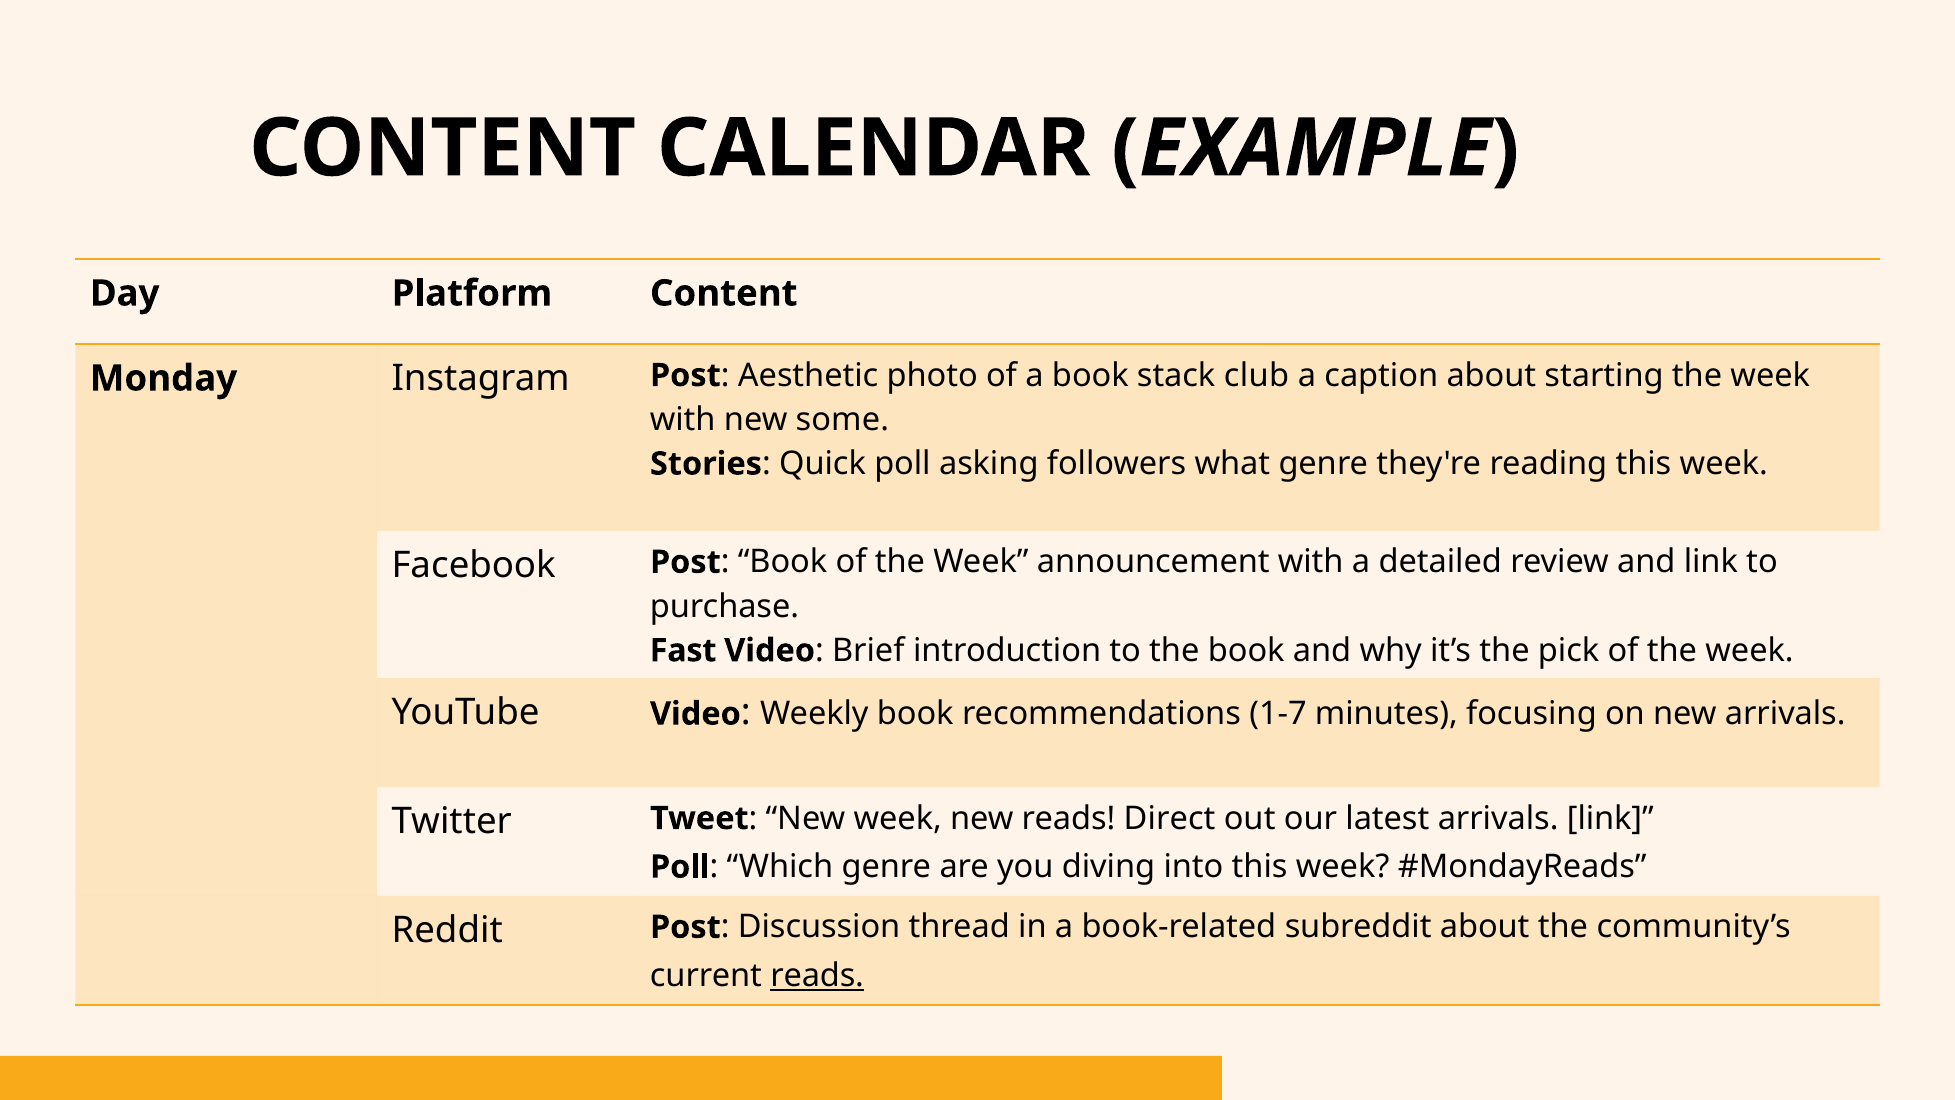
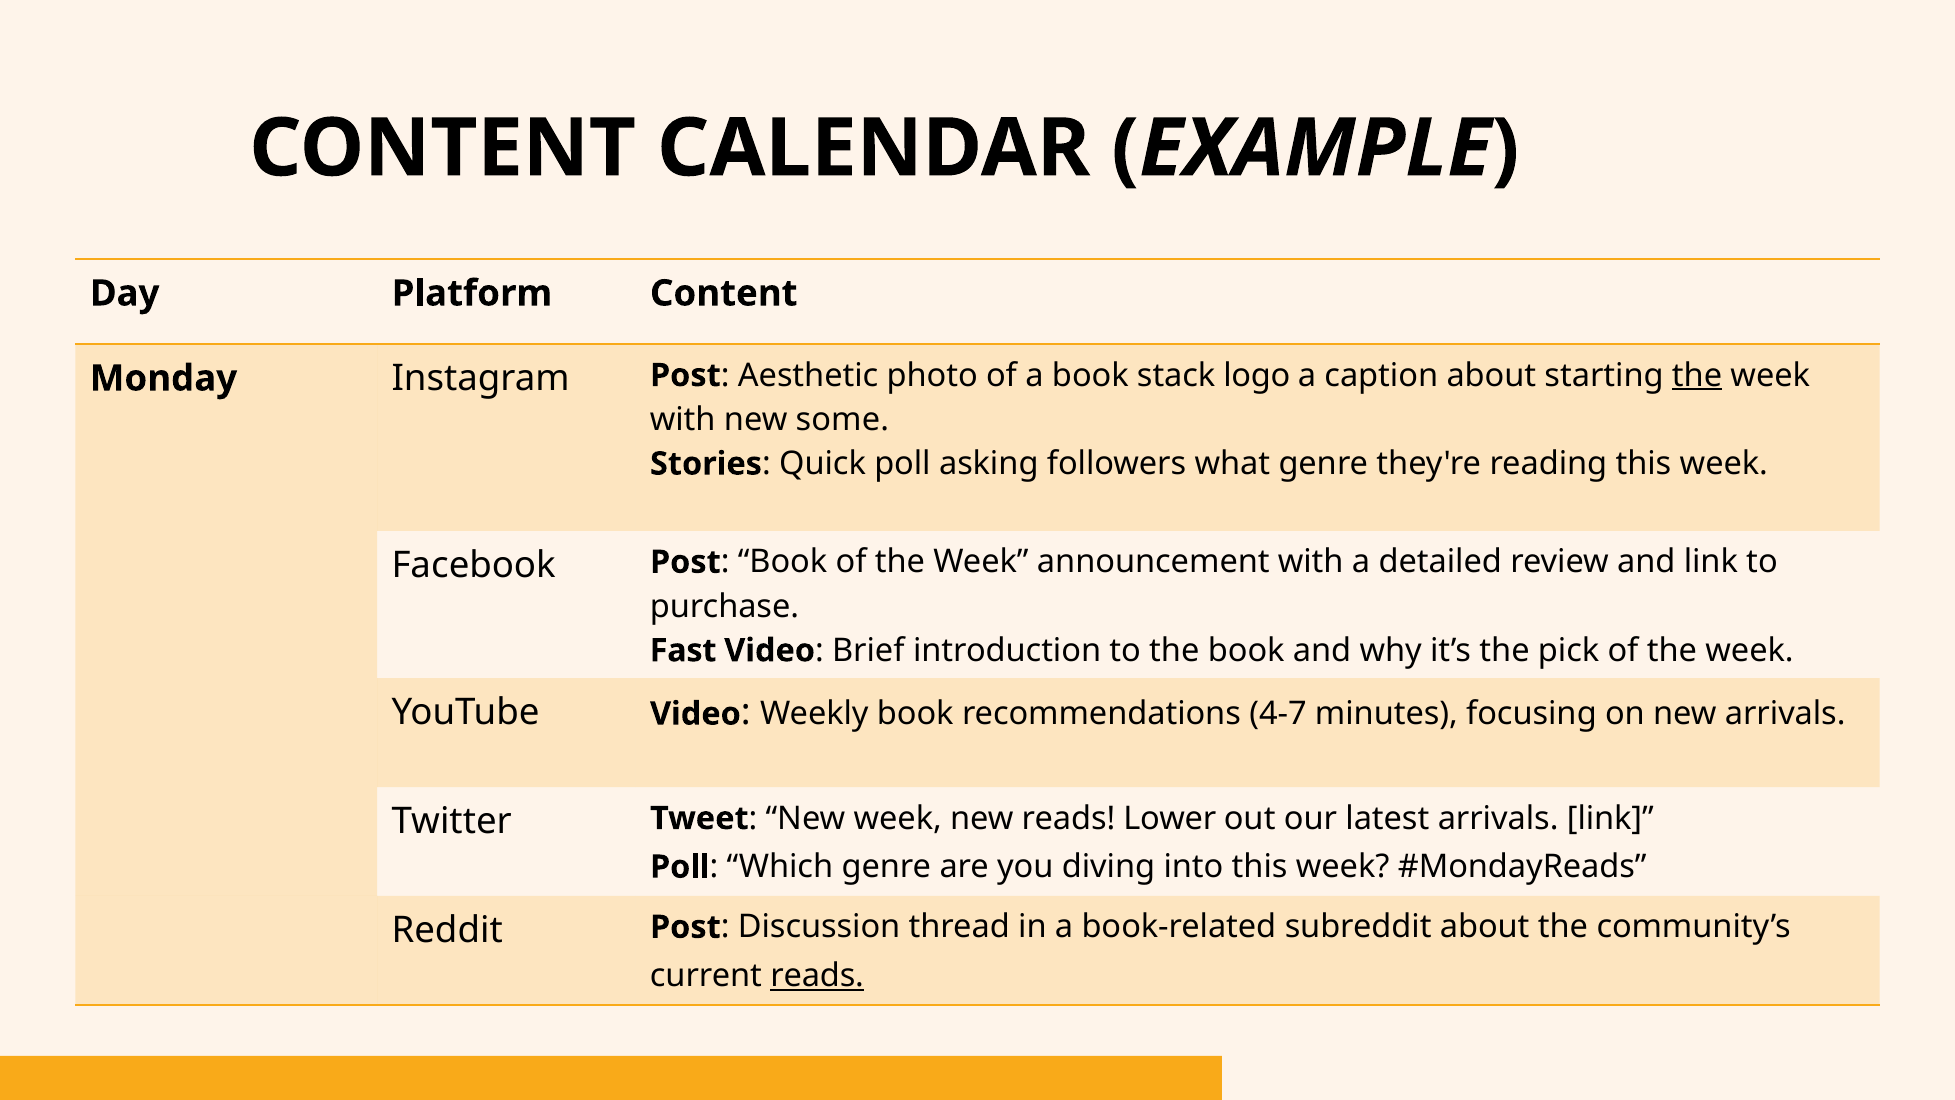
club: club -> logo (1257, 375)
the underline: none -> present (1697, 375)
1-7: 1-7 -> 4-7 (1278, 714)
Direct: Direct -> Lower (1170, 818)
